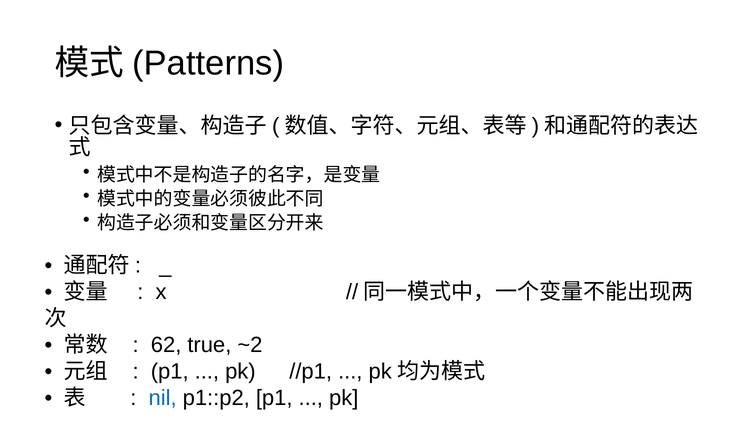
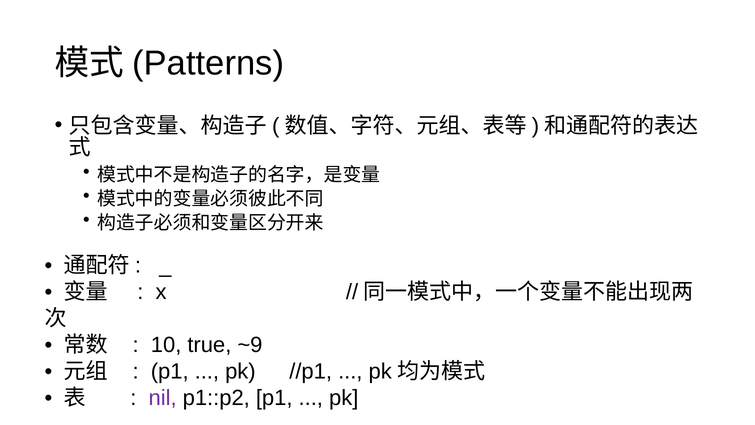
62: 62 -> 10 (166, 345)
~2: ~2 -> ~9 (250, 345)
nil colour: blue -> purple (163, 398)
